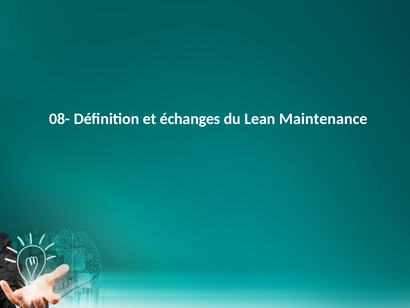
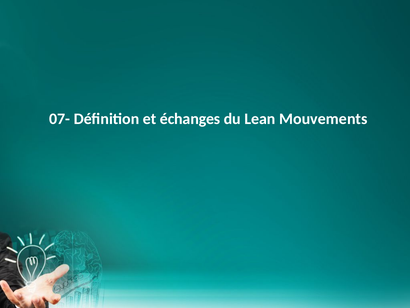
08-: 08- -> 07- (60, 119)
Maintenance: Maintenance -> Mouvements (323, 119)
